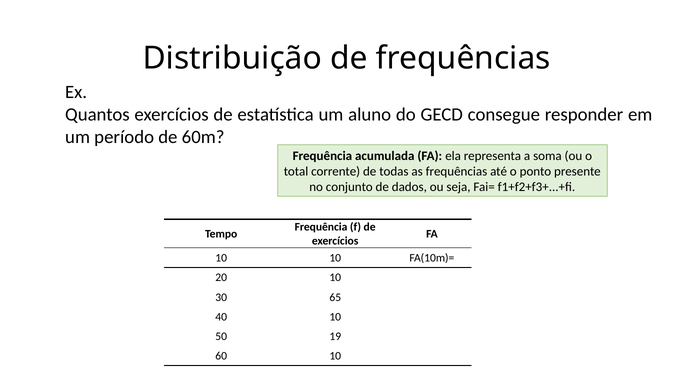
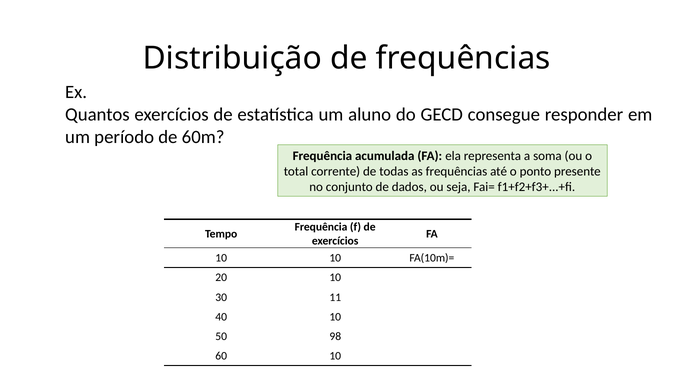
65: 65 -> 11 (335, 298)
19: 19 -> 98 (335, 337)
